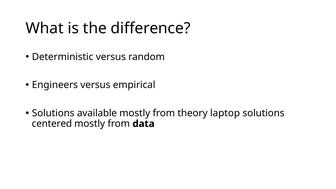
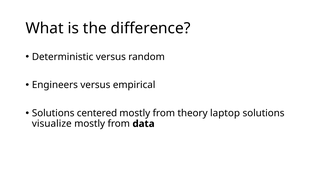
available: available -> centered (97, 113)
centered: centered -> visualize (52, 124)
